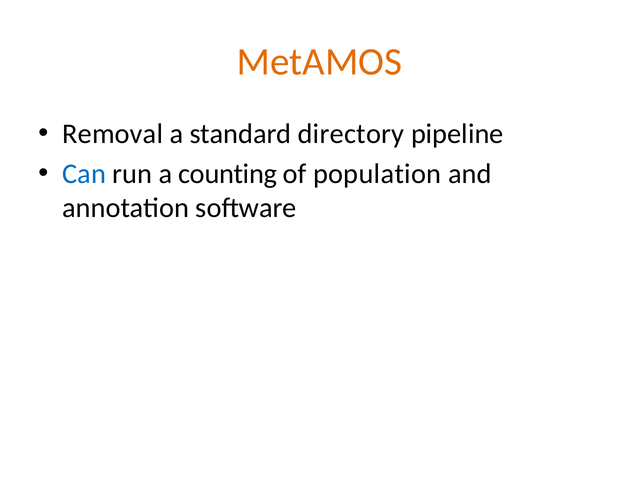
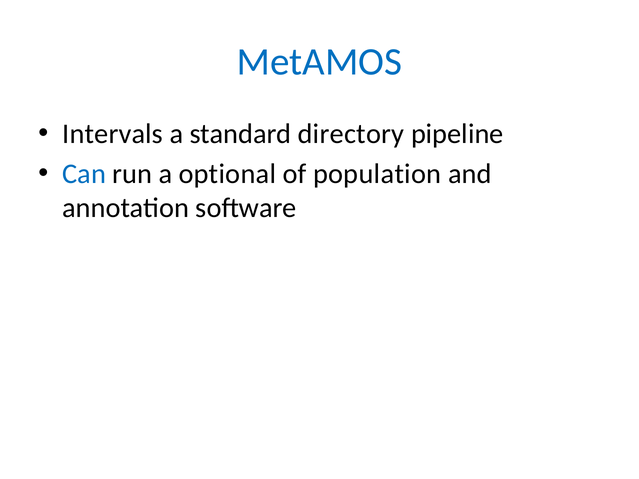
MetAMOS colour: orange -> blue (319, 62)
Removal: Removal -> Intervals (113, 134)
counting: counting -> optional (227, 174)
